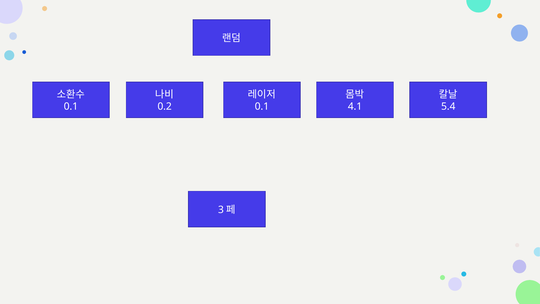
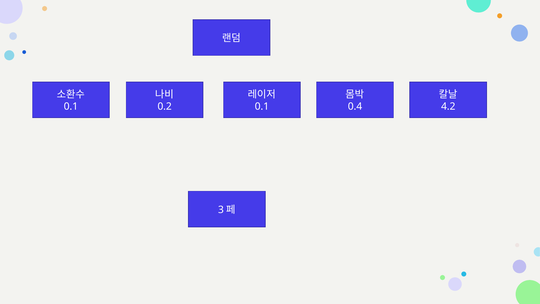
4.1: 4.1 -> 0.4 (355, 107)
5.4: 5.4 -> 4.2 (448, 107)
